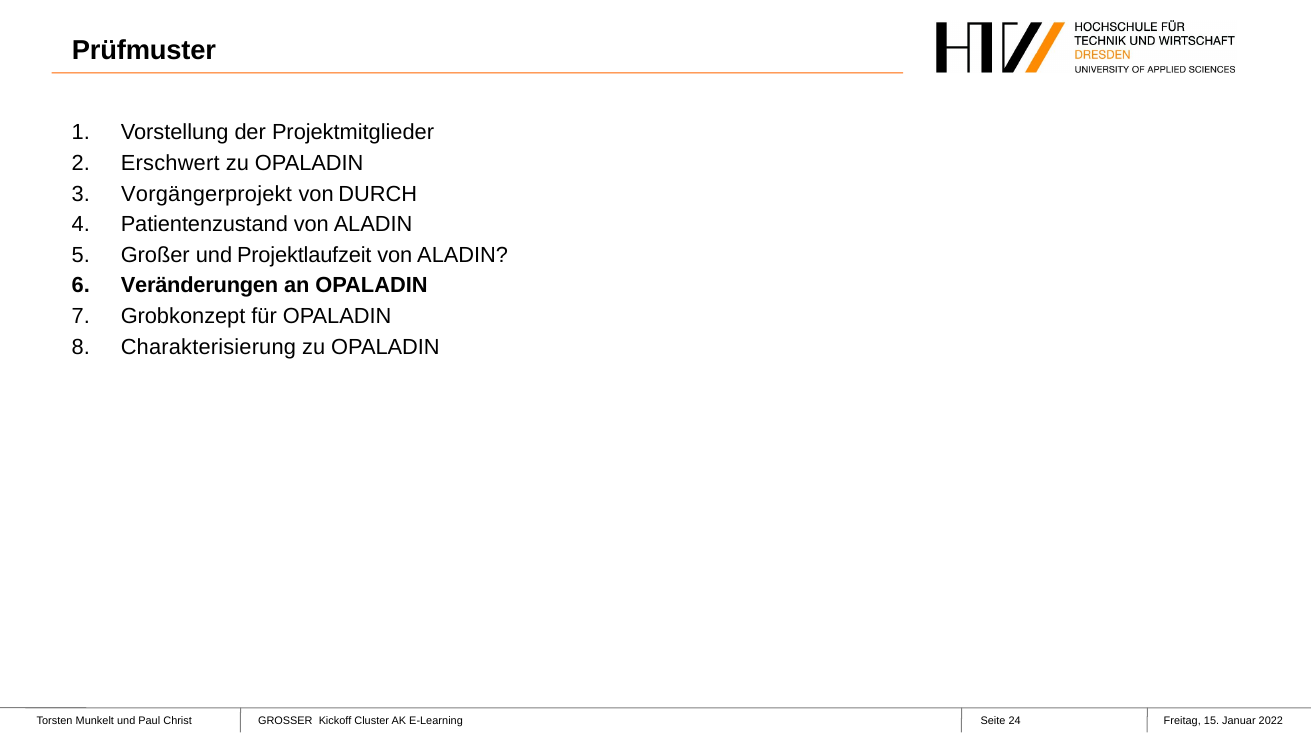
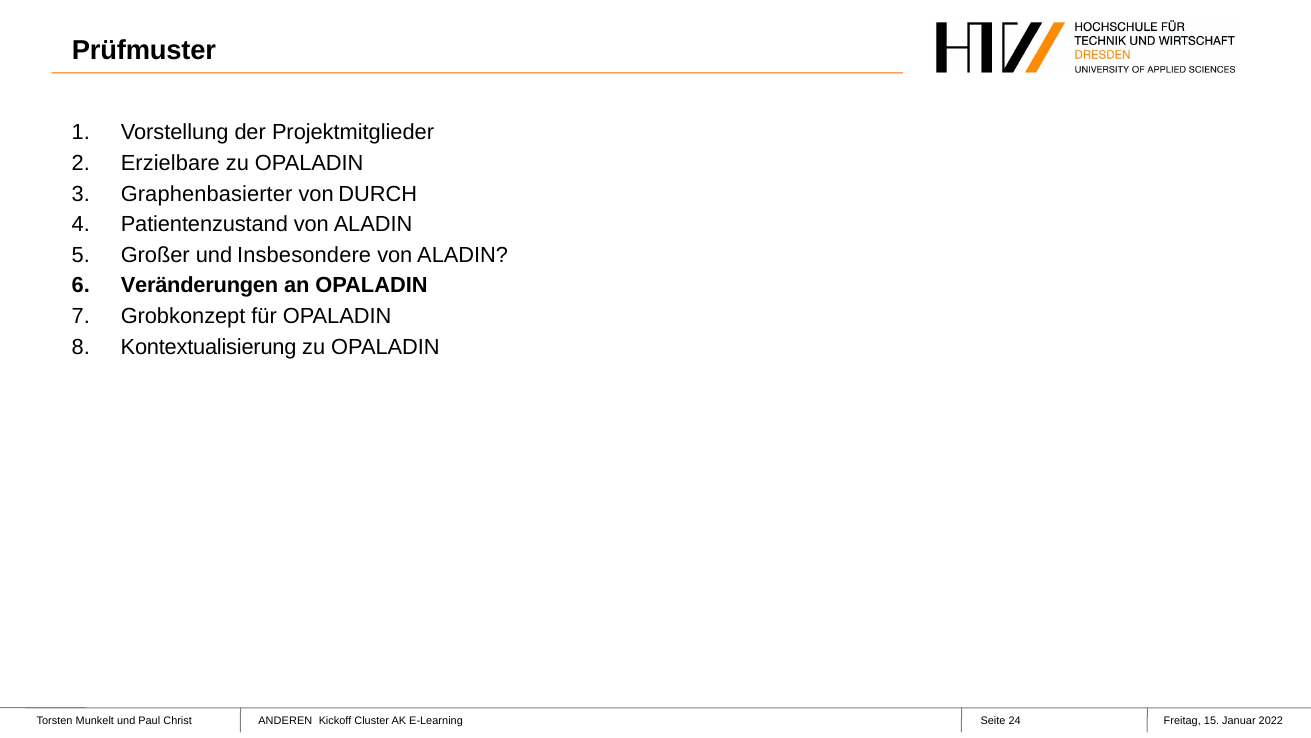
Erschwert: Erschwert -> Erzielbare (170, 163)
Vorgängerprojekt: Vorgängerprojekt -> Graphenbasierter (207, 194)
Projektlaufzeit: Projektlaufzeit -> Insbesondere (304, 255)
Charakterisierung: Charakterisierung -> Kontextualisierung (209, 347)
GROSSER: GROSSER -> ANDEREN (285, 721)
